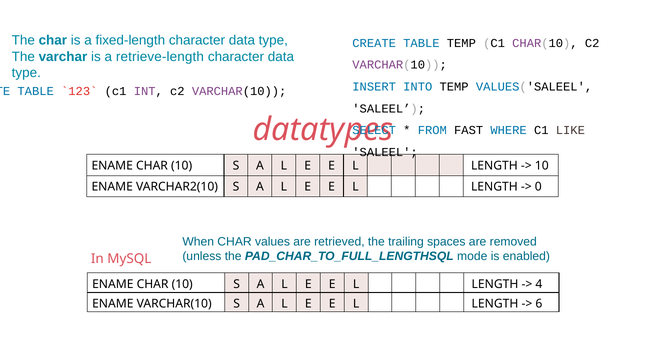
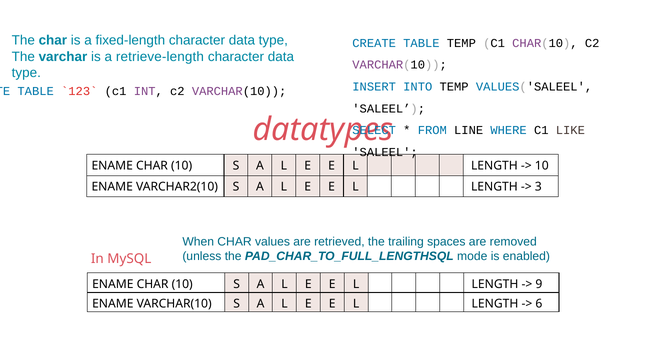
FAST: FAST -> LINE (469, 130)
0: 0 -> 3 (538, 187)
4: 4 -> 9 (539, 284)
